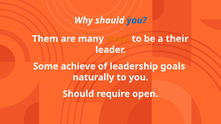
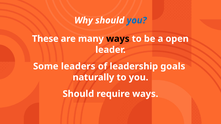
Them: Them -> These (45, 39)
ways colour: orange -> black (118, 39)
their: their -> open (177, 39)
achieve: achieve -> leaders (78, 66)
require open: open -> ways (145, 94)
